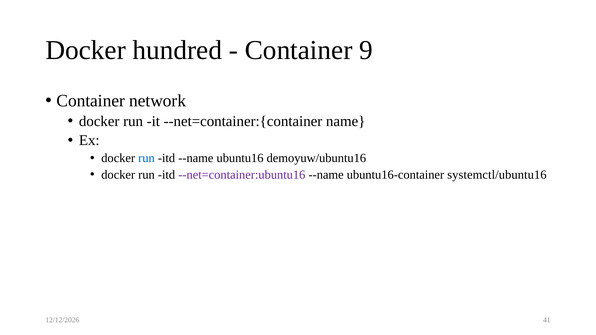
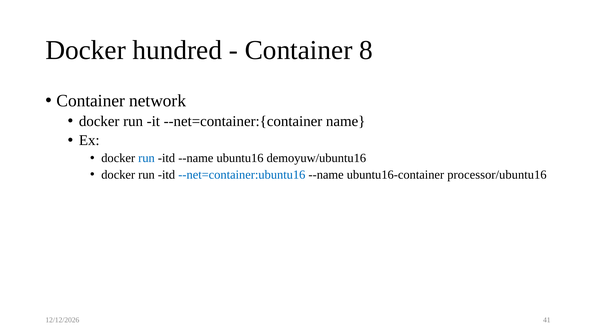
9: 9 -> 8 (366, 50)
--net=container:ubuntu16 colour: purple -> blue (242, 175)
systemctl/ubuntu16: systemctl/ubuntu16 -> processor/ubuntu16 (497, 175)
